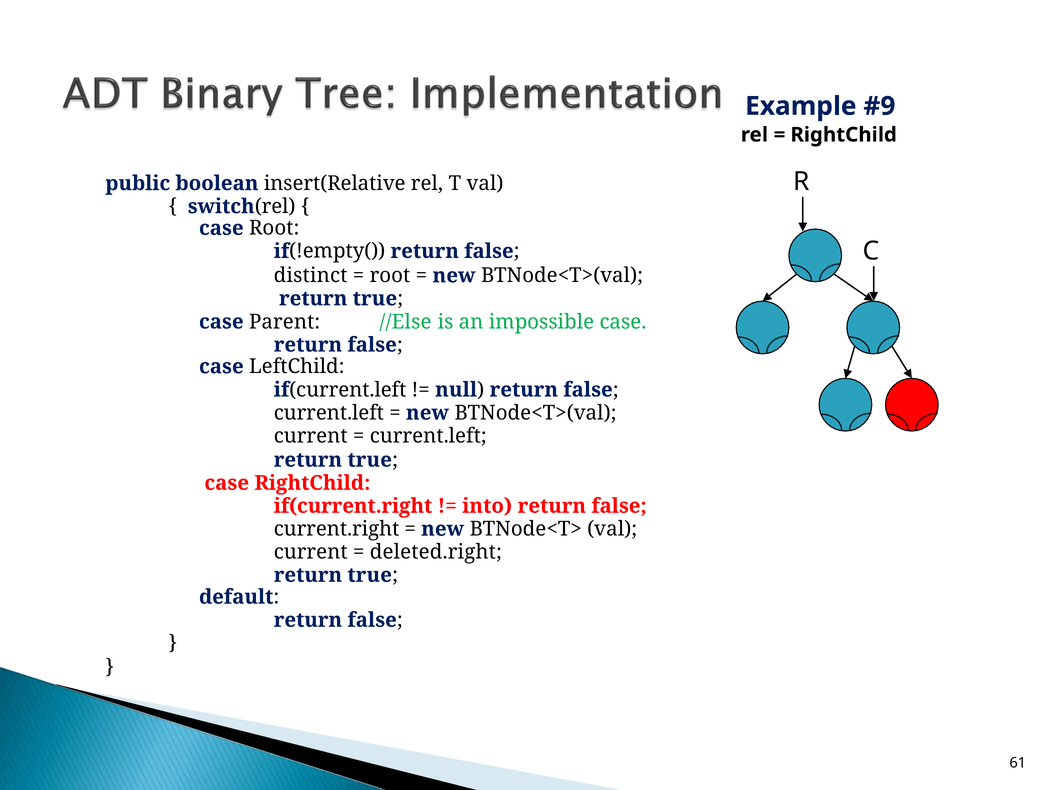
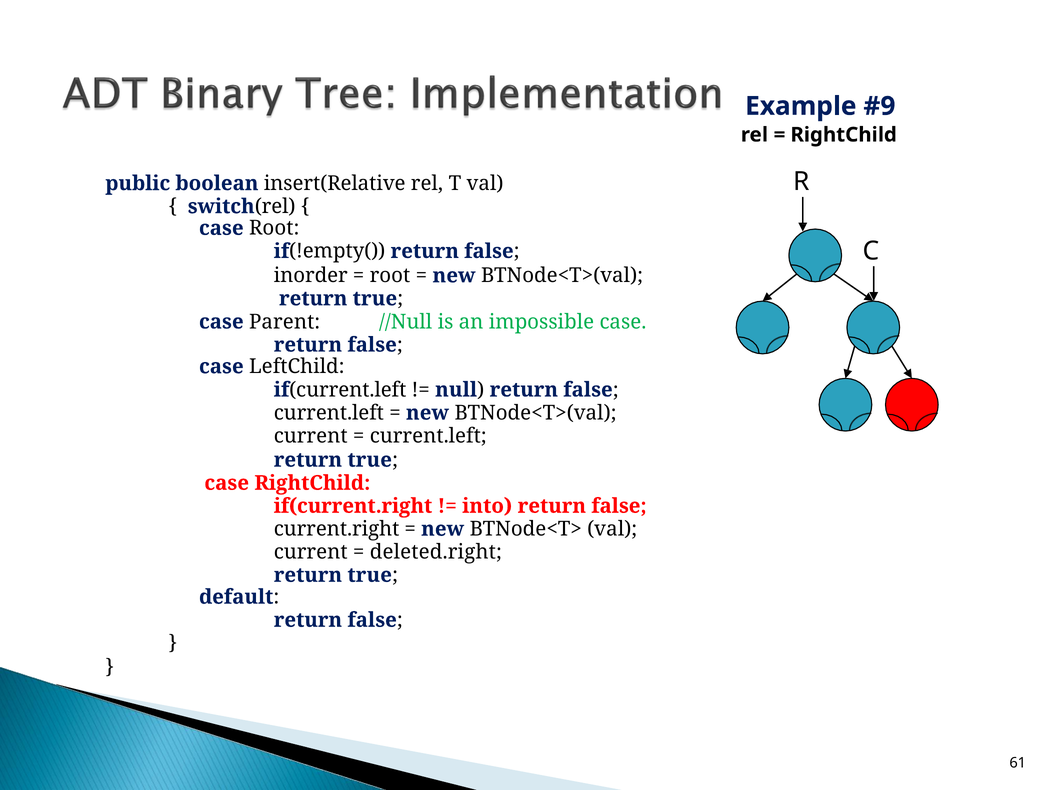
distinct: distinct -> inorder (311, 276)
//Else: //Else -> //Null (406, 322)
